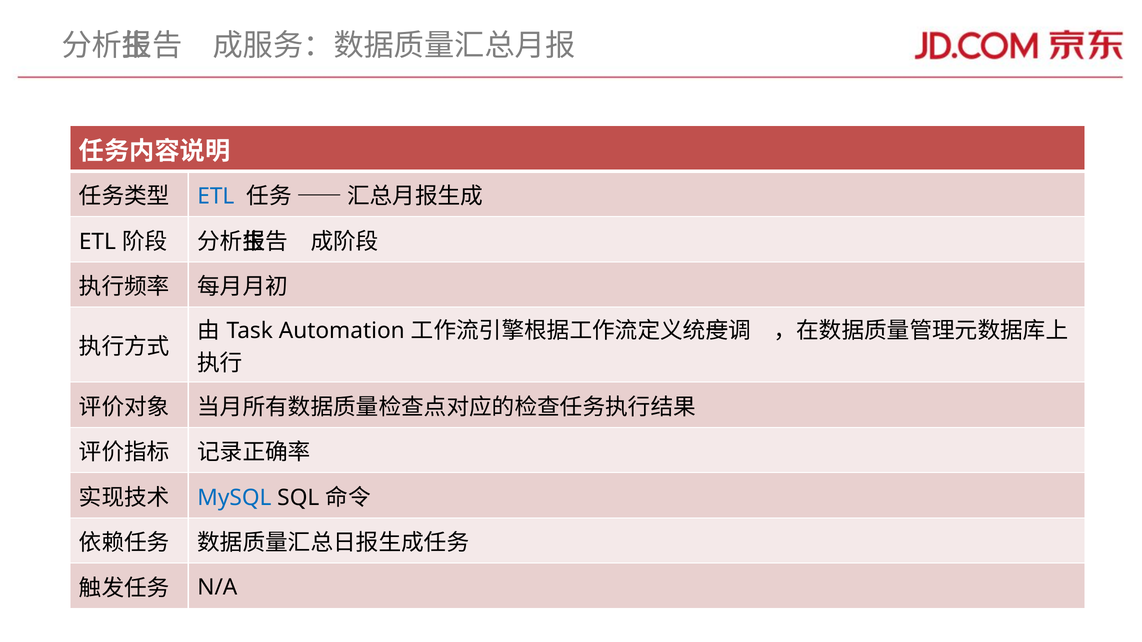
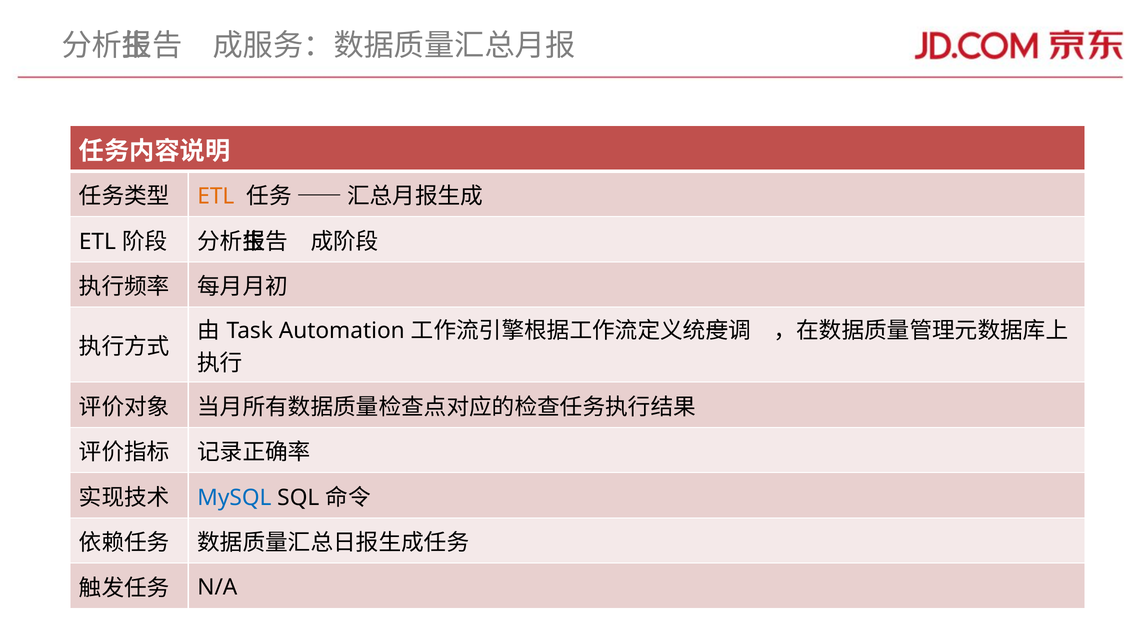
ETL colour: blue -> orange (216, 196)
